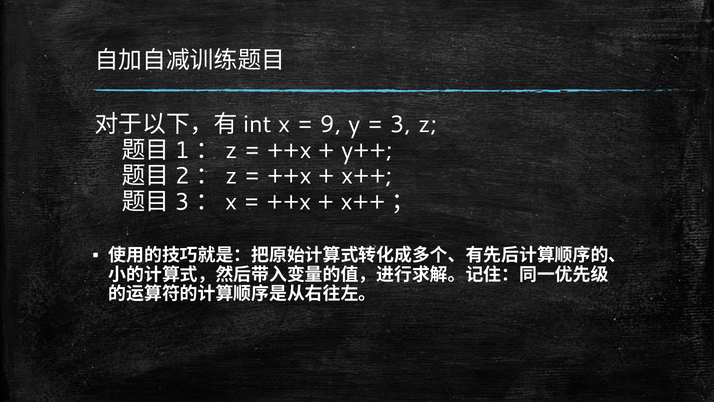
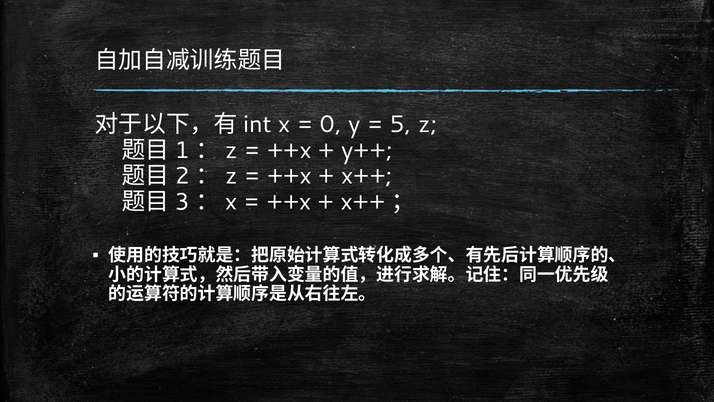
9: 9 -> 0 (331, 124)
3: 3 -> 5 (401, 124)
